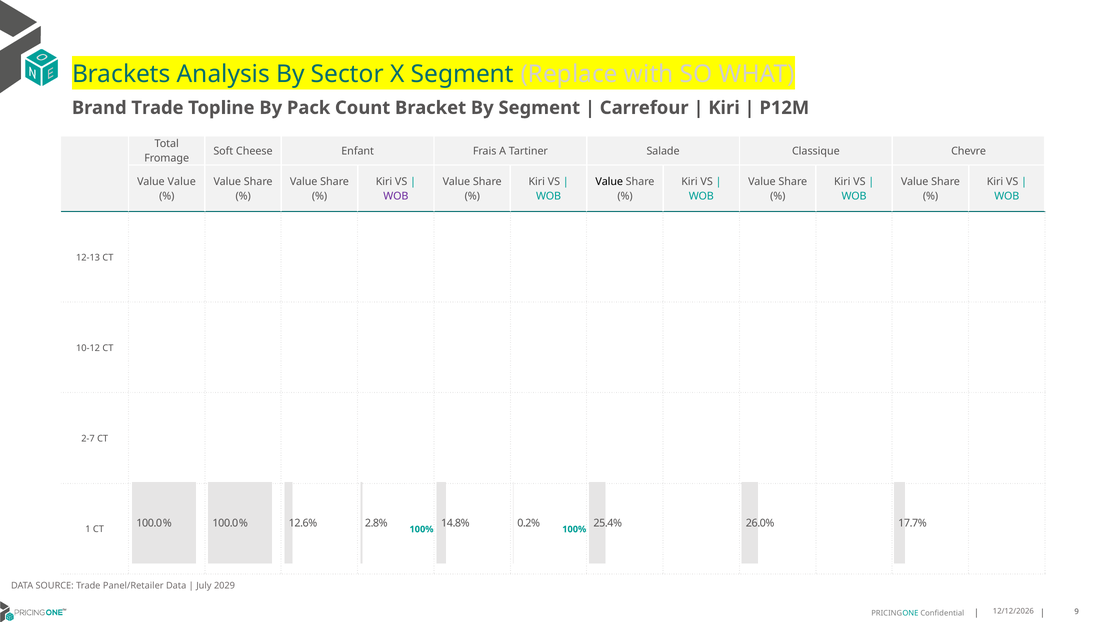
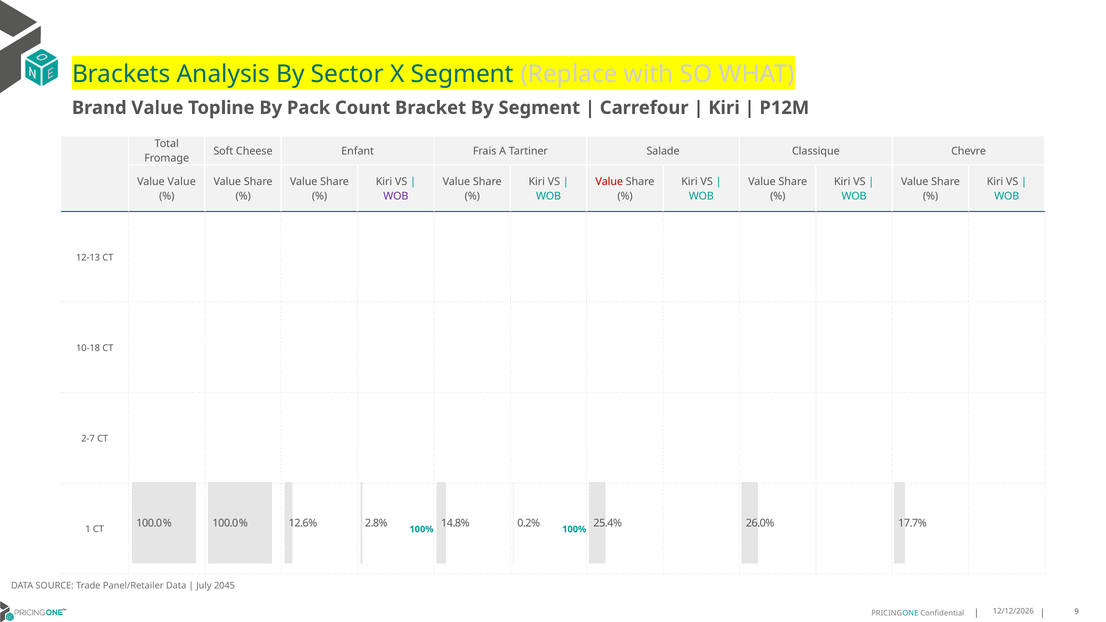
Brand Trade: Trade -> Value (157, 108)
Value colour: black -> red (609, 182)
10-12: 10-12 -> 10-18 (88, 348)
2029: 2029 -> 2045 (225, 586)
